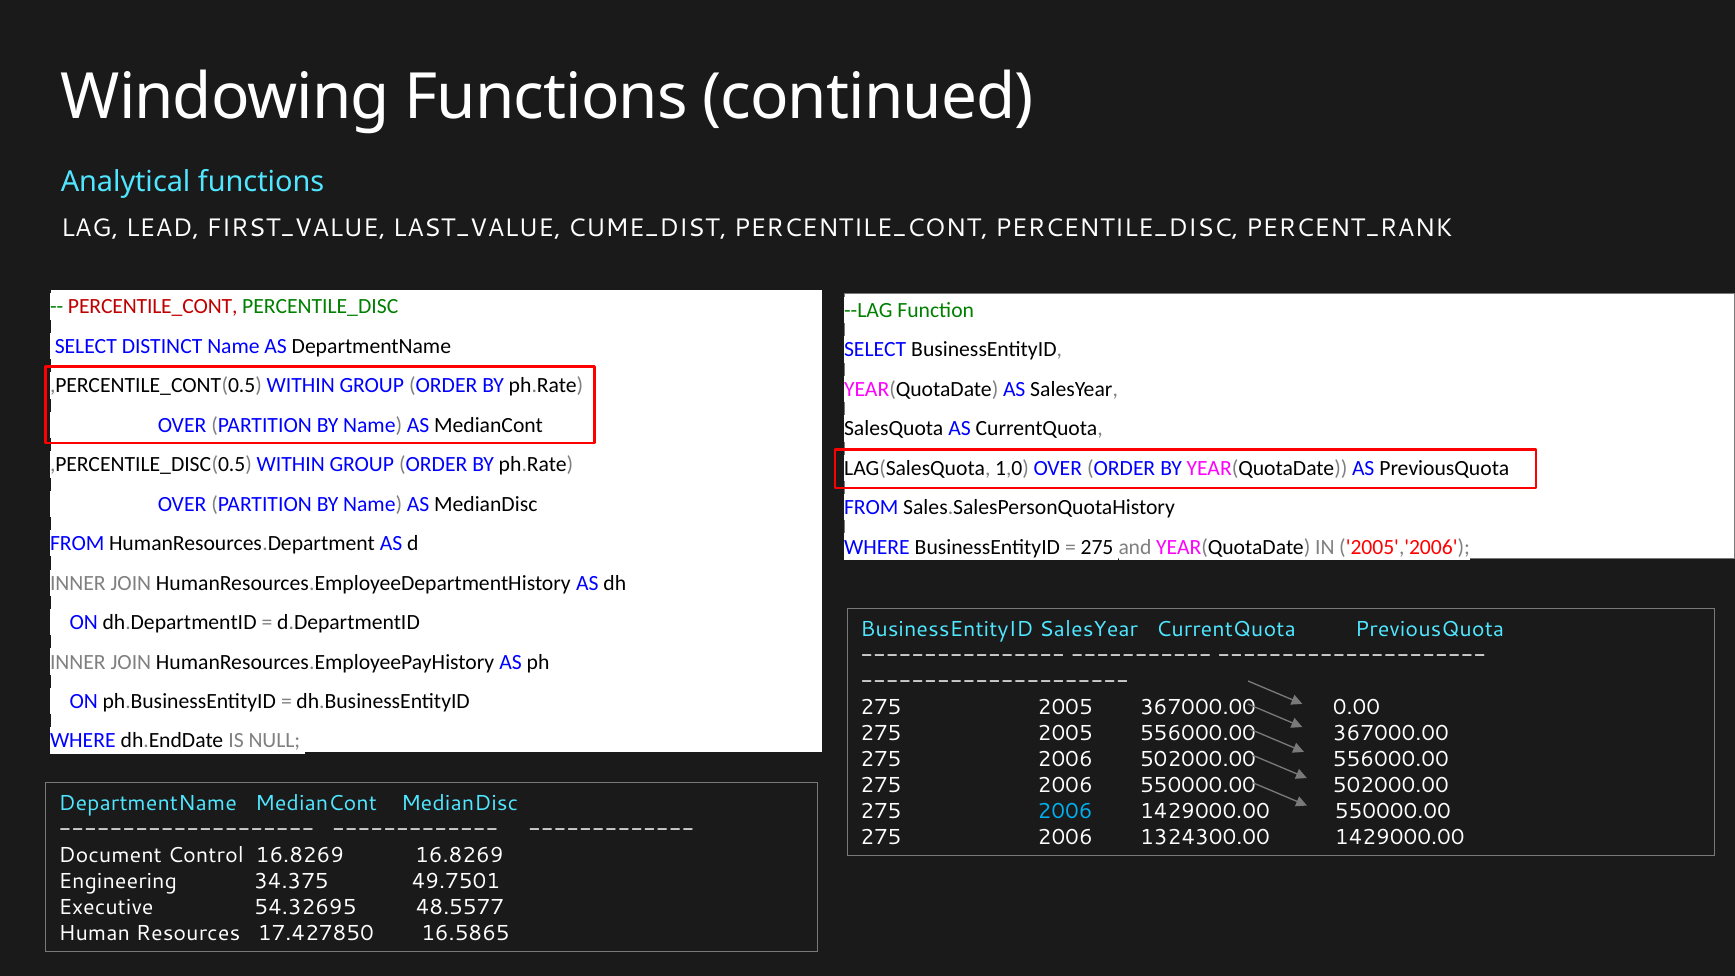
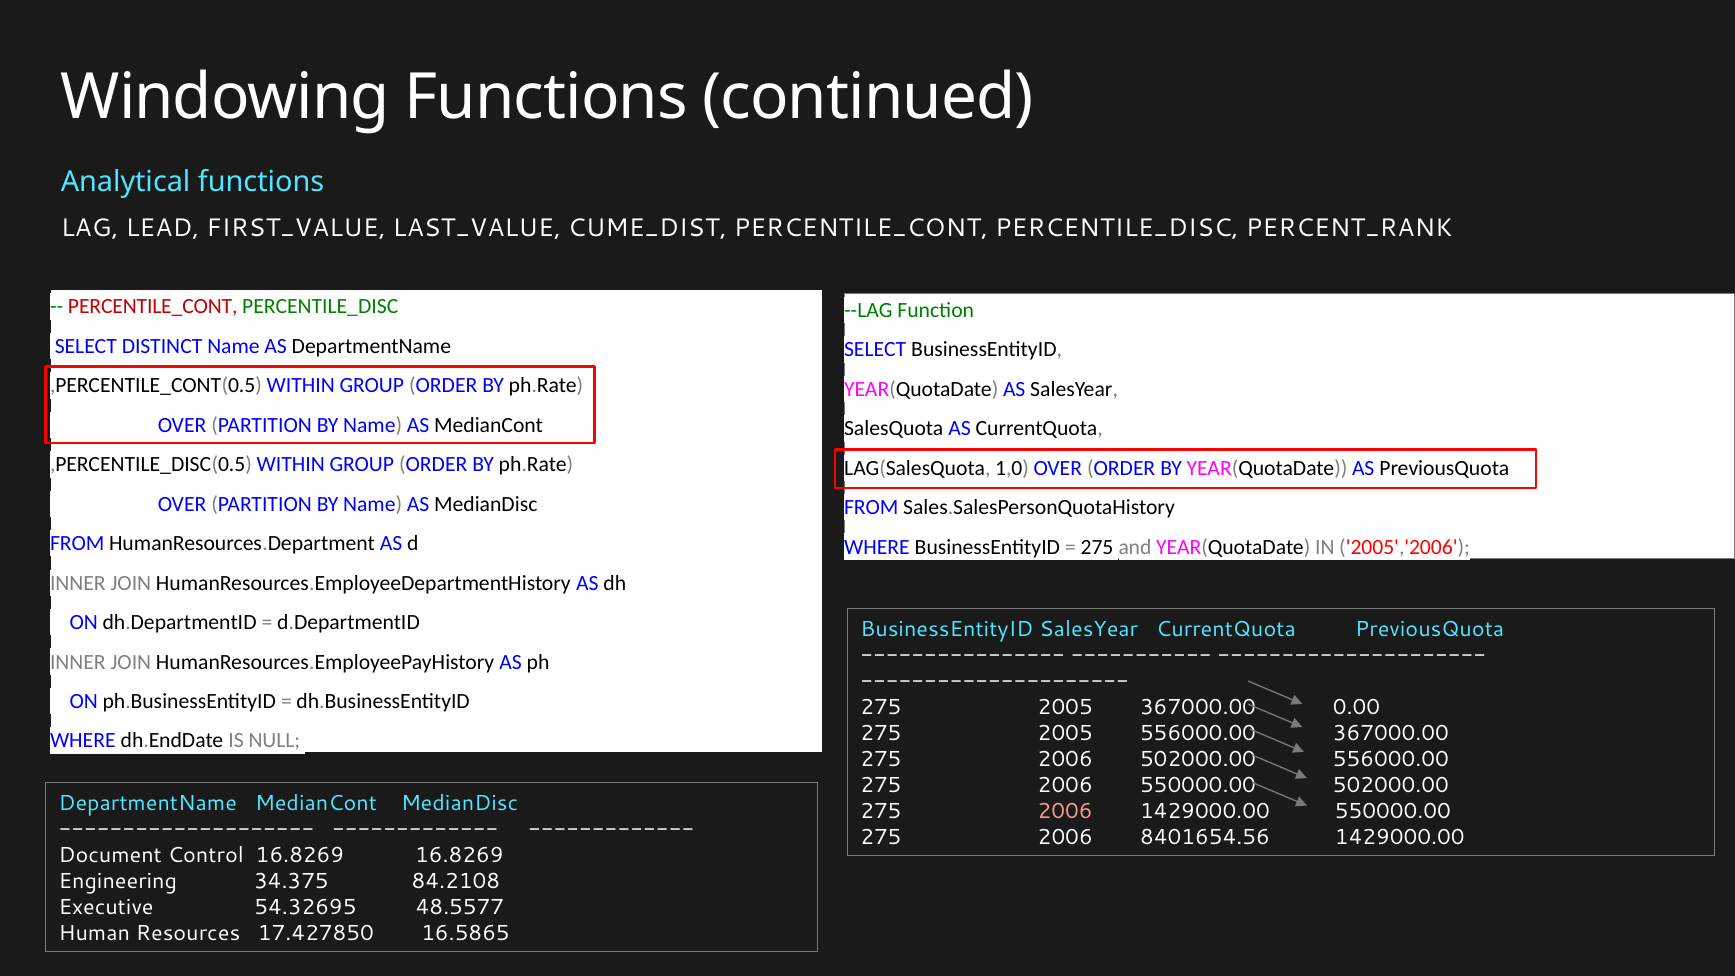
2006 colour: light blue -> pink (1065, 811)
1324300.00: 1324300.00 -> 8401654.56 (1205, 837)
49.7501: 49.7501 -> 84.2108 (456, 882)
